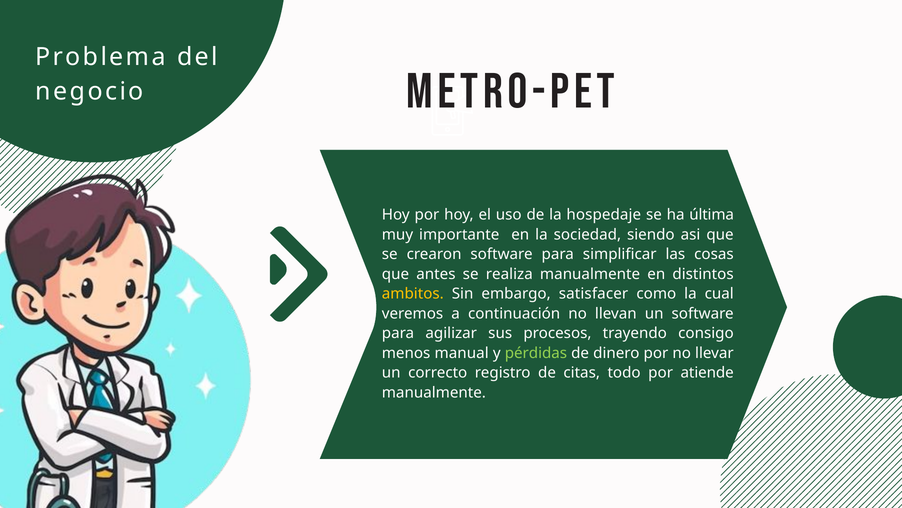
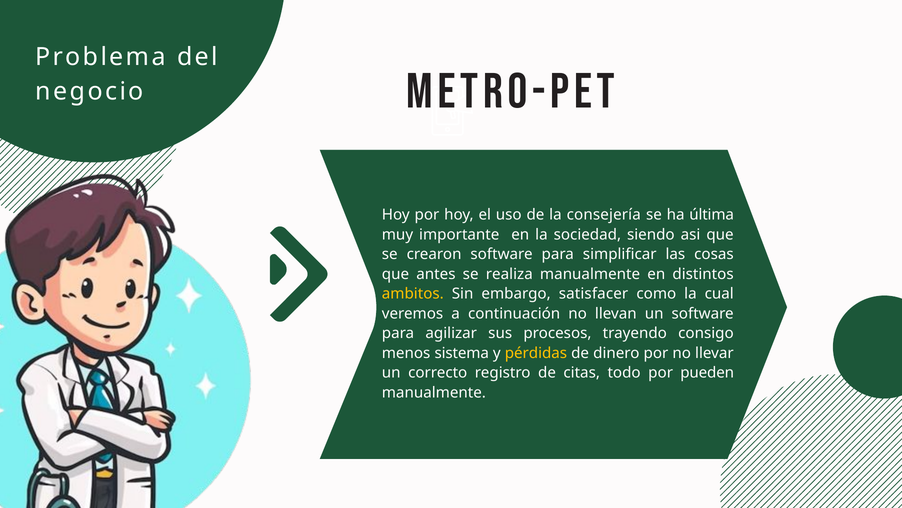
hospedaje: hospedaje -> consejería (604, 214)
manual: manual -> sistema (462, 353)
pérdidas colour: light green -> yellow (536, 353)
atiende: atiende -> pueden (707, 372)
